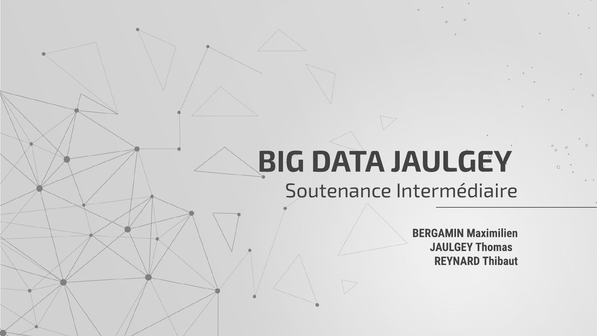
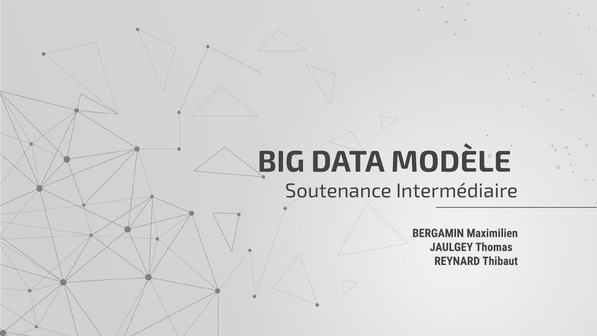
DATA JAULGEY: JAULGEY -> MODÈLE (451, 162)
